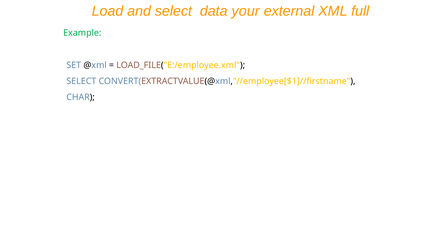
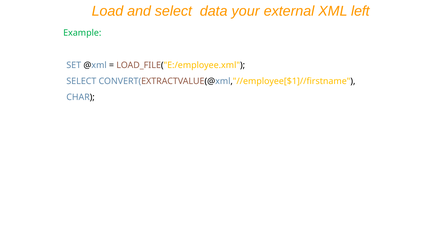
full: full -> left (360, 11)
